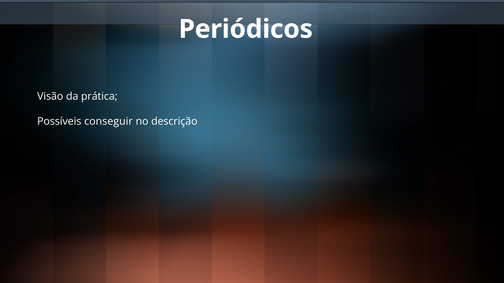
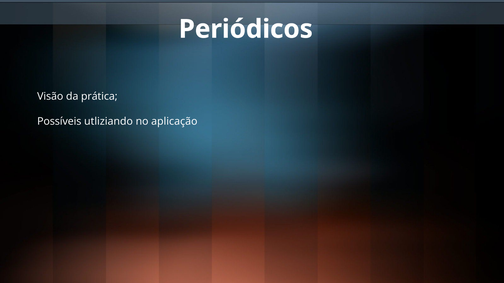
conseguir: conseguir -> utliziando (108, 122)
descrição: descrição -> aplicação (174, 122)
